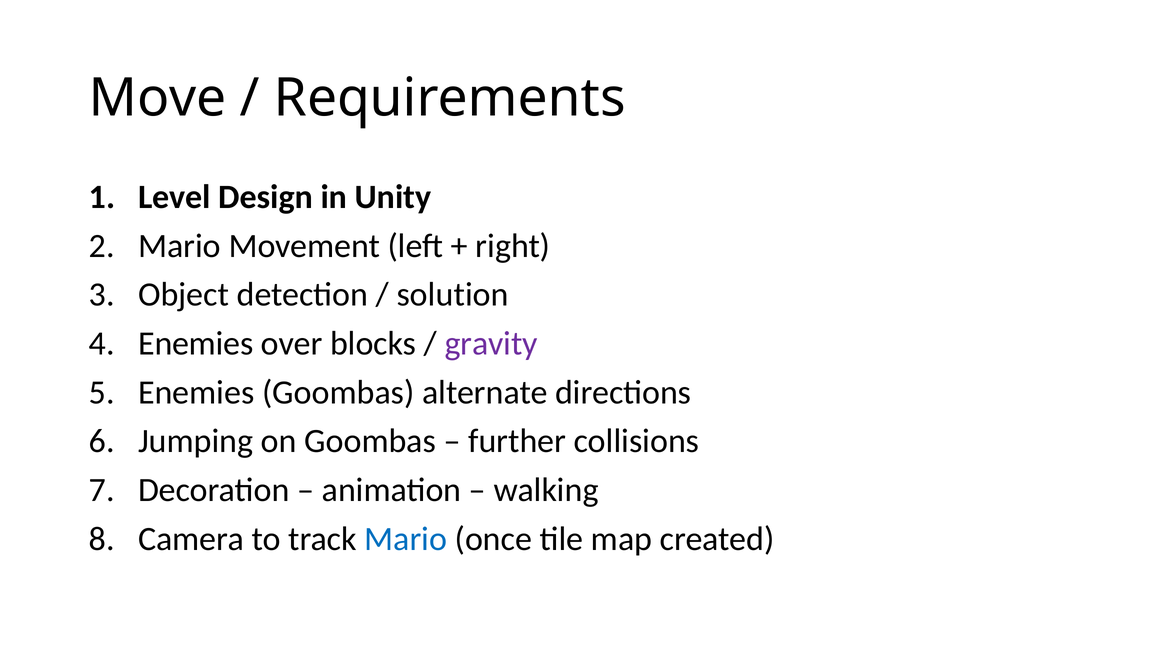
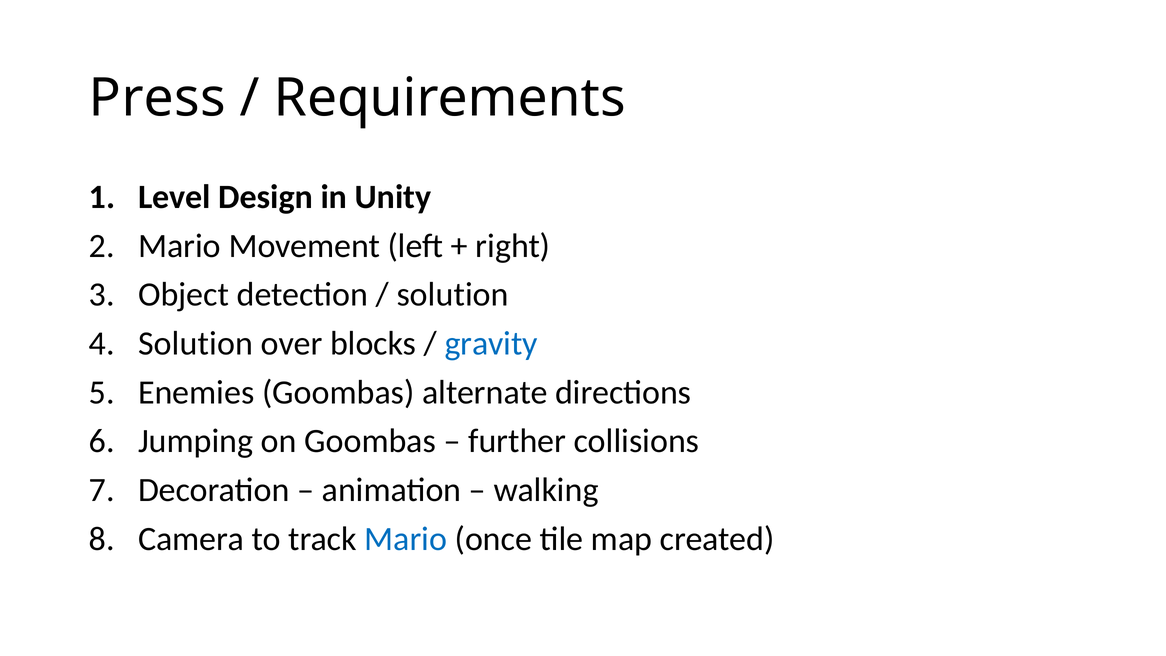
Move: Move -> Press (157, 98)
Enemies: Enemies -> Solution (196, 344)
gravity colour: purple -> blue (491, 344)
